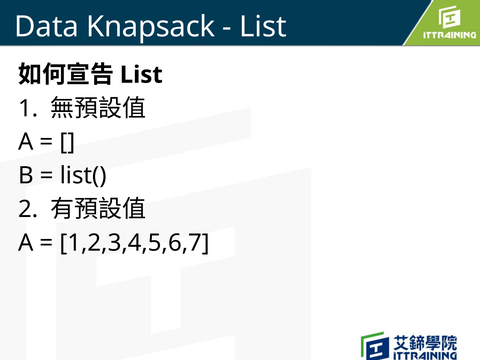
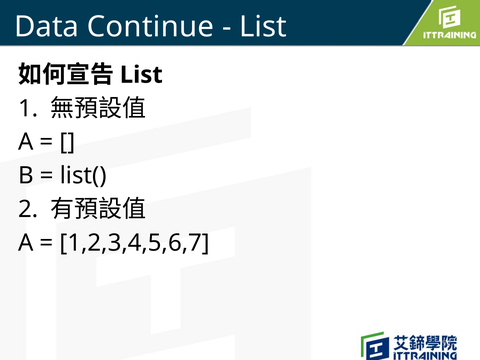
Knapsack: Knapsack -> Continue (150, 27)
